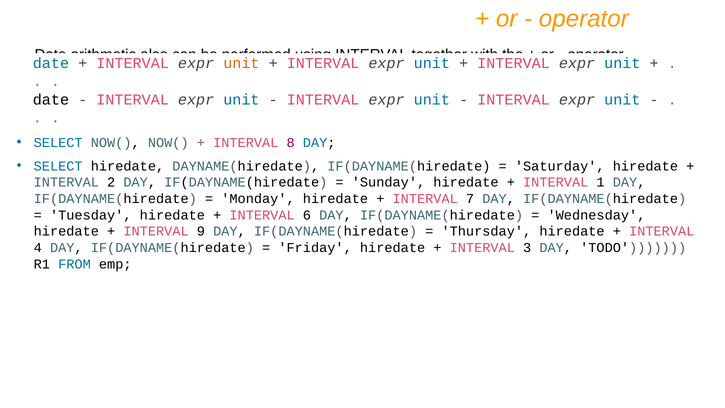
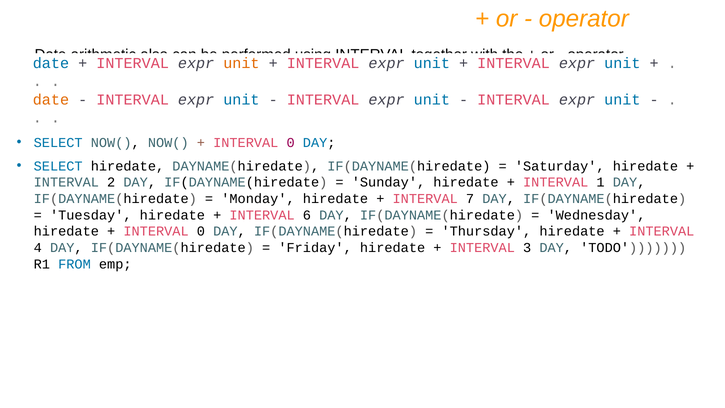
date colour: black -> orange (51, 100)
8: 8 -> 0 (291, 143)
9: 9 -> 0 (201, 231)
